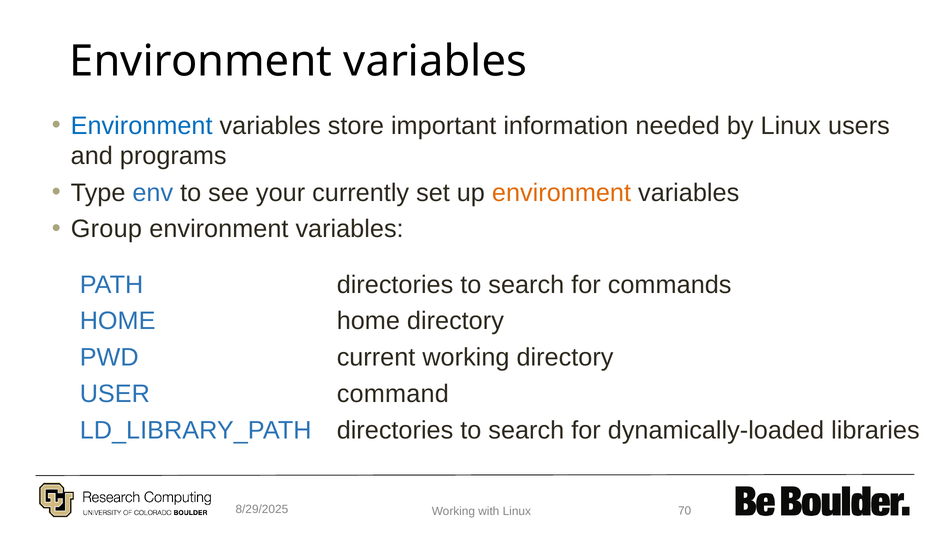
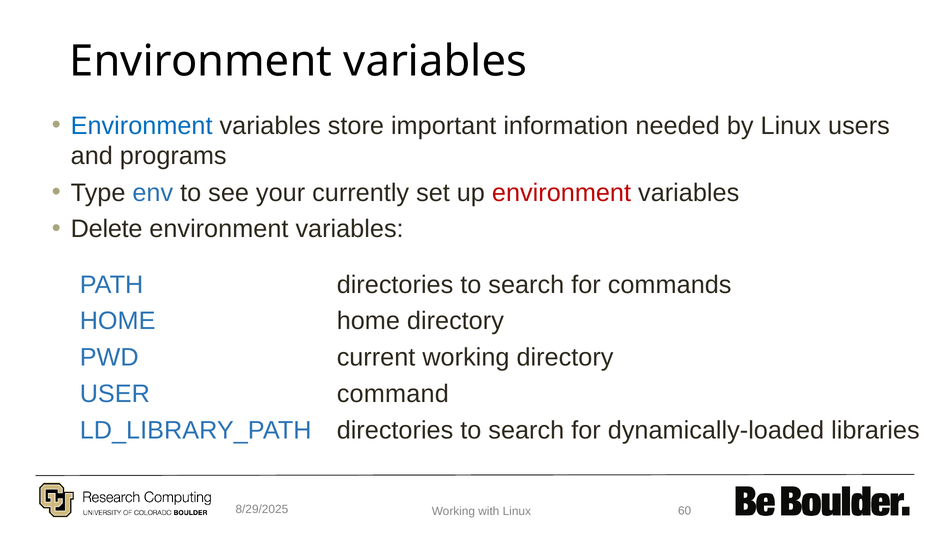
environment colour: orange -> red (561, 192)
Group: Group -> Delete (107, 229)
70: 70 -> 60 (685, 510)
